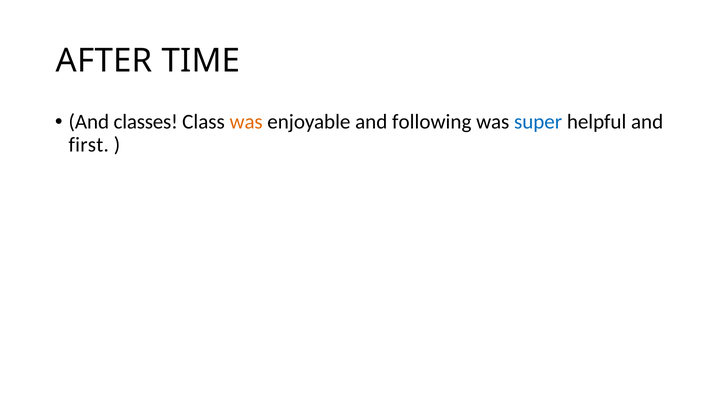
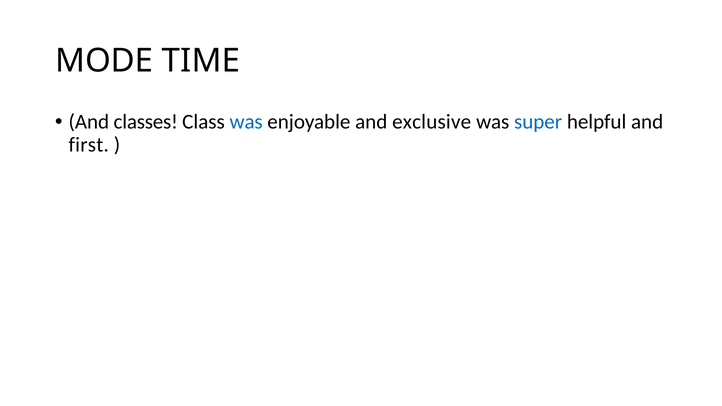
AFTER: AFTER -> MODE (104, 61)
was colour: orange -> blue (246, 122)
following: following -> exclusive (432, 122)
